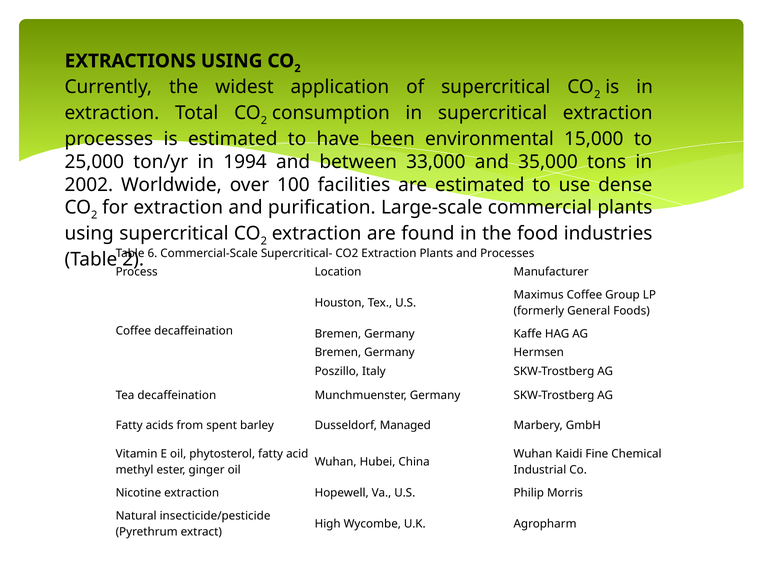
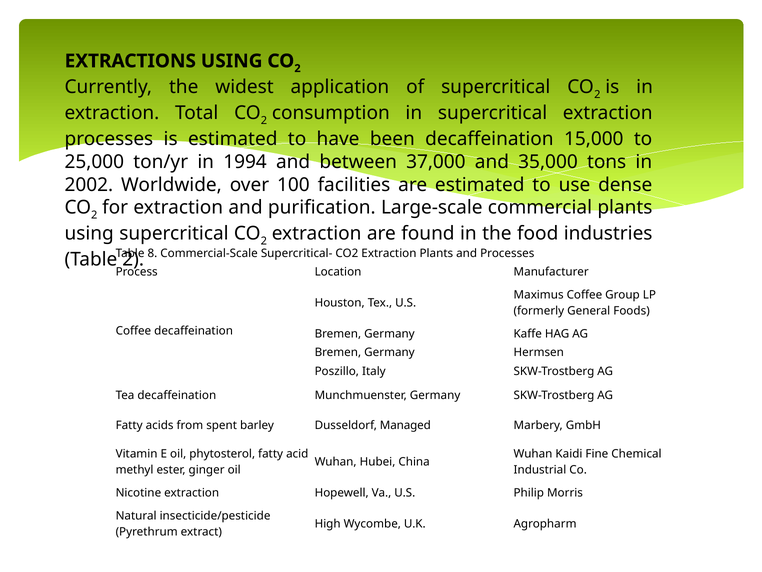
been environmental: environmental -> decaffeination (489, 139)
33,000: 33,000 -> 37,000 (436, 162)
6: 6 -> 8 (152, 253)
